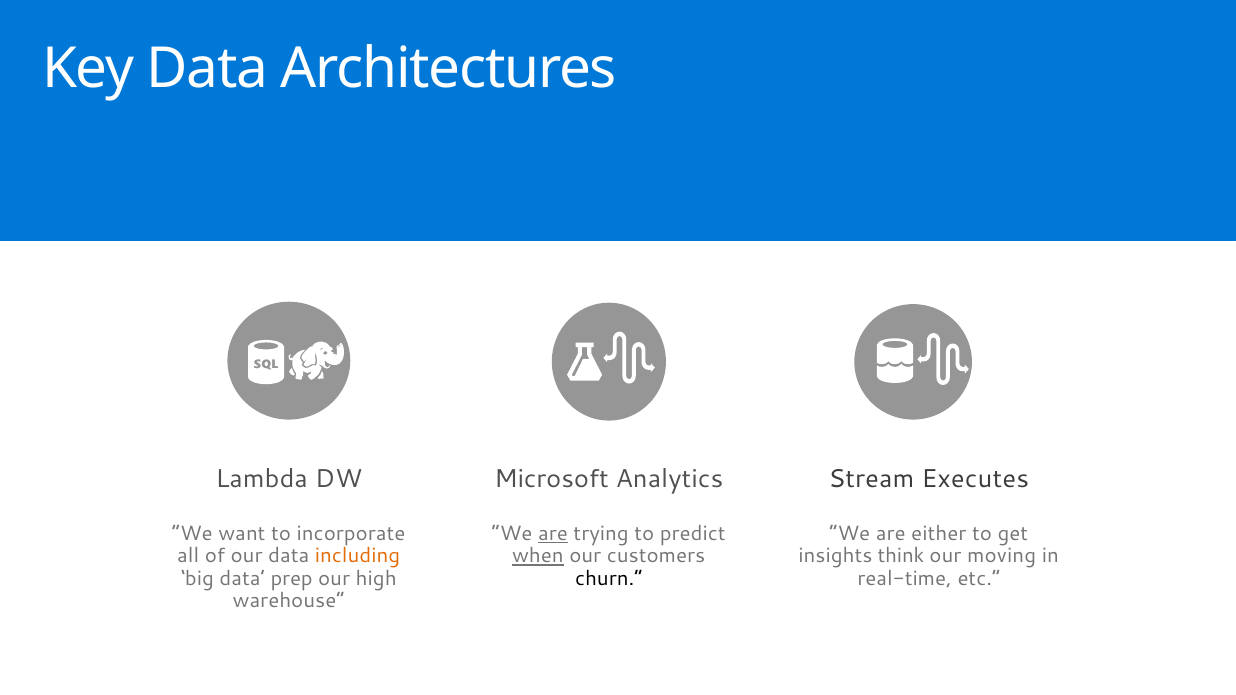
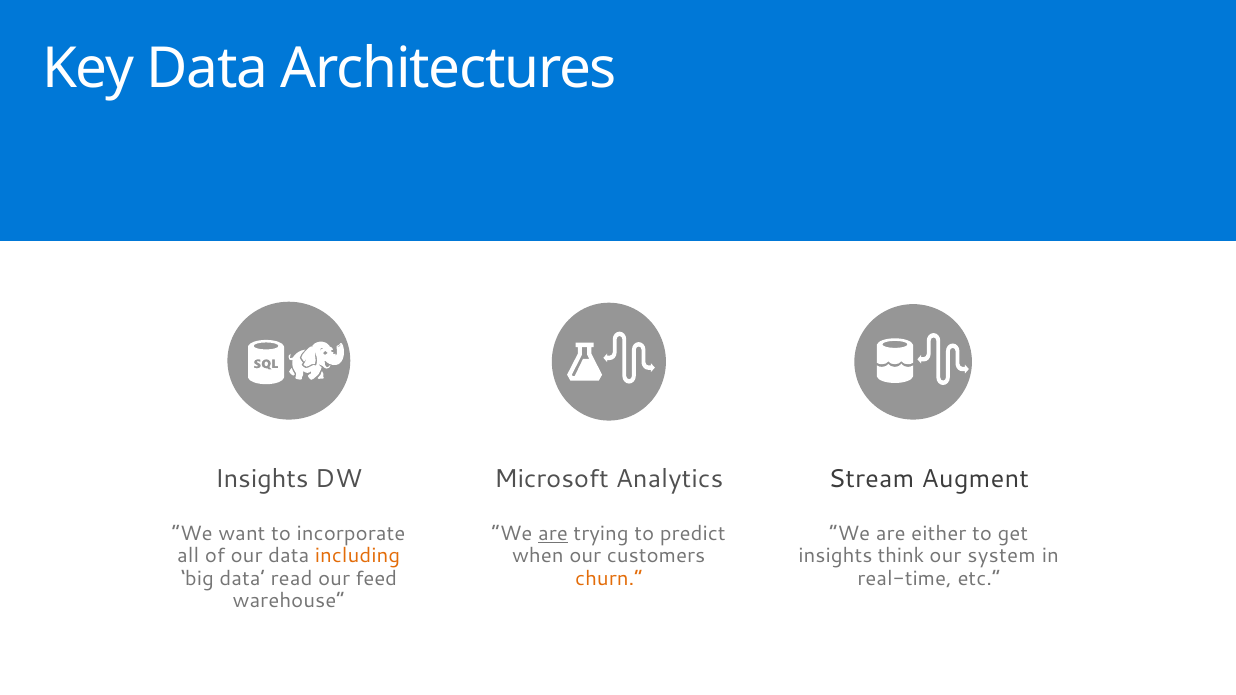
Lambda: Lambda -> Insights (262, 479)
Executes: Executes -> Augment (975, 479)
when underline: present -> none (538, 556)
moving: moving -> system (1002, 556)
prep: prep -> read (292, 579)
high: high -> feed (376, 579)
churn colour: black -> orange (609, 579)
